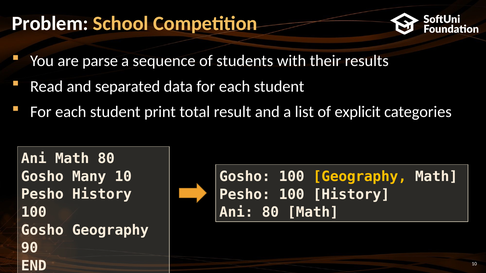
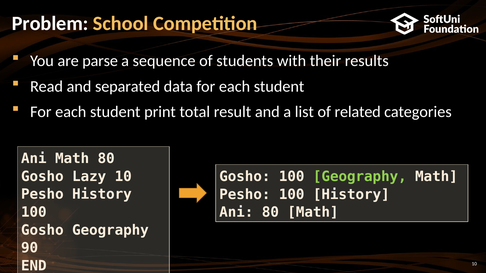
explicit: explicit -> related (358, 112)
Many: Many -> Lazy (89, 177)
Geography colour: yellow -> light green (360, 177)
